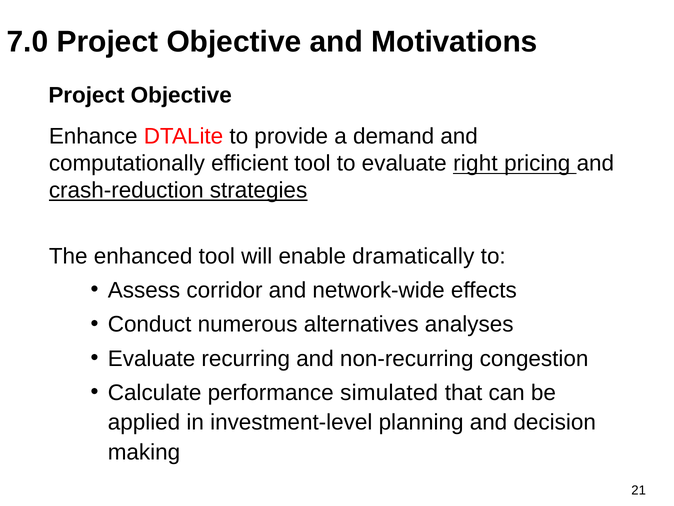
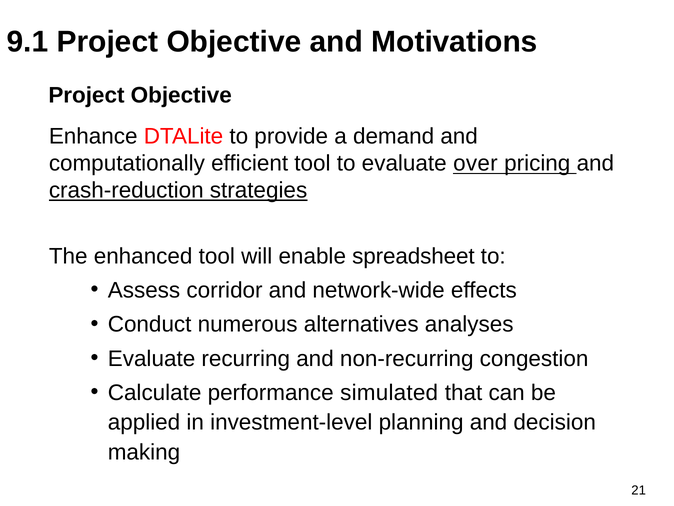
7.0: 7.0 -> 9.1 (28, 42)
right: right -> over (475, 163)
dramatically: dramatically -> spreadsheet (413, 256)
